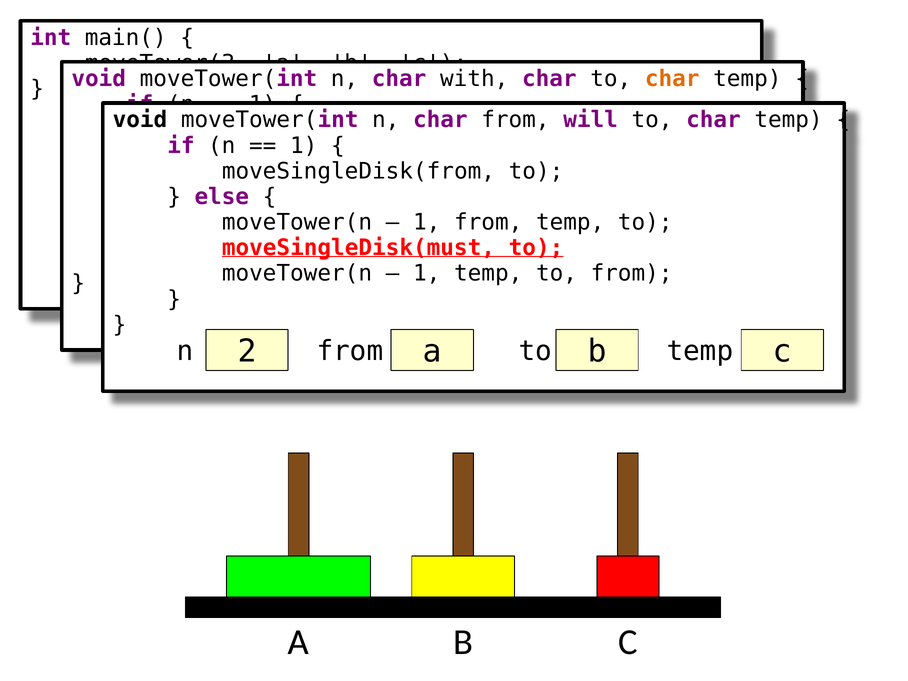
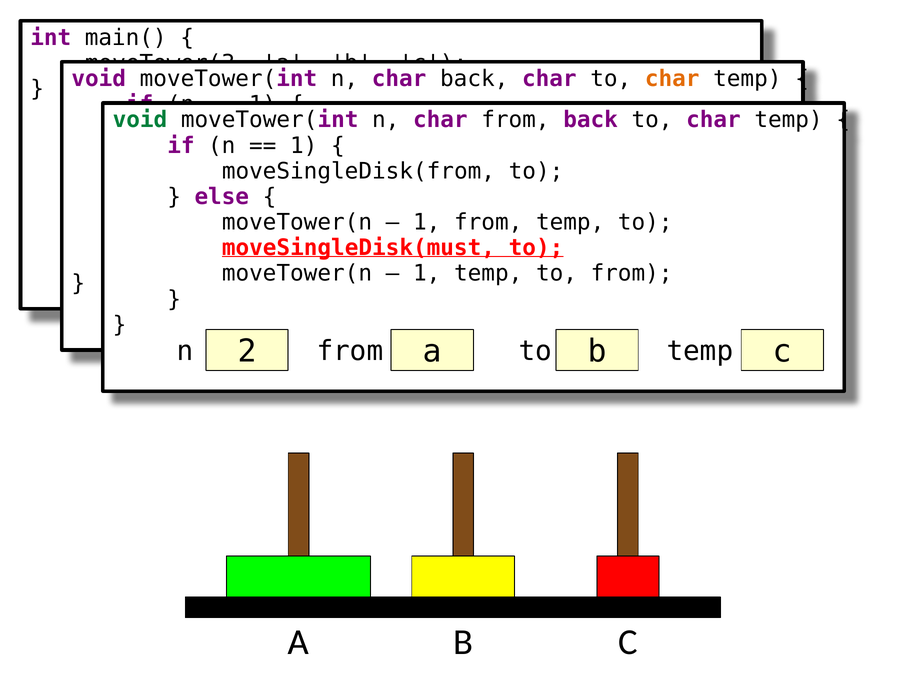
char with: with -> back (474, 79)
void colour: black -> green (140, 120)
will: will -> back (591, 120)
